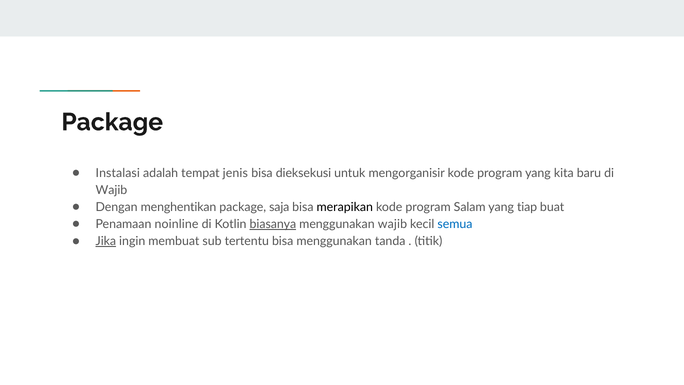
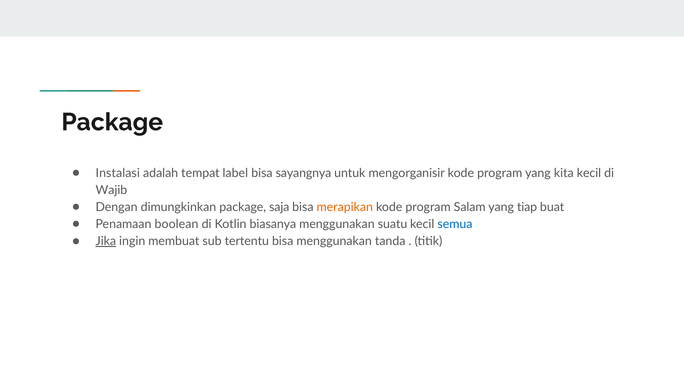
jenis: jenis -> label (235, 173)
dieksekusi: dieksekusi -> sayangnya (304, 173)
kita baru: baru -> kecil (589, 173)
menghentikan: menghentikan -> dimungkinkan (178, 207)
merapikan colour: black -> orange (345, 207)
noinline: noinline -> boolean (177, 224)
biasanya underline: present -> none (273, 224)
menggunakan wajib: wajib -> suatu (393, 224)
